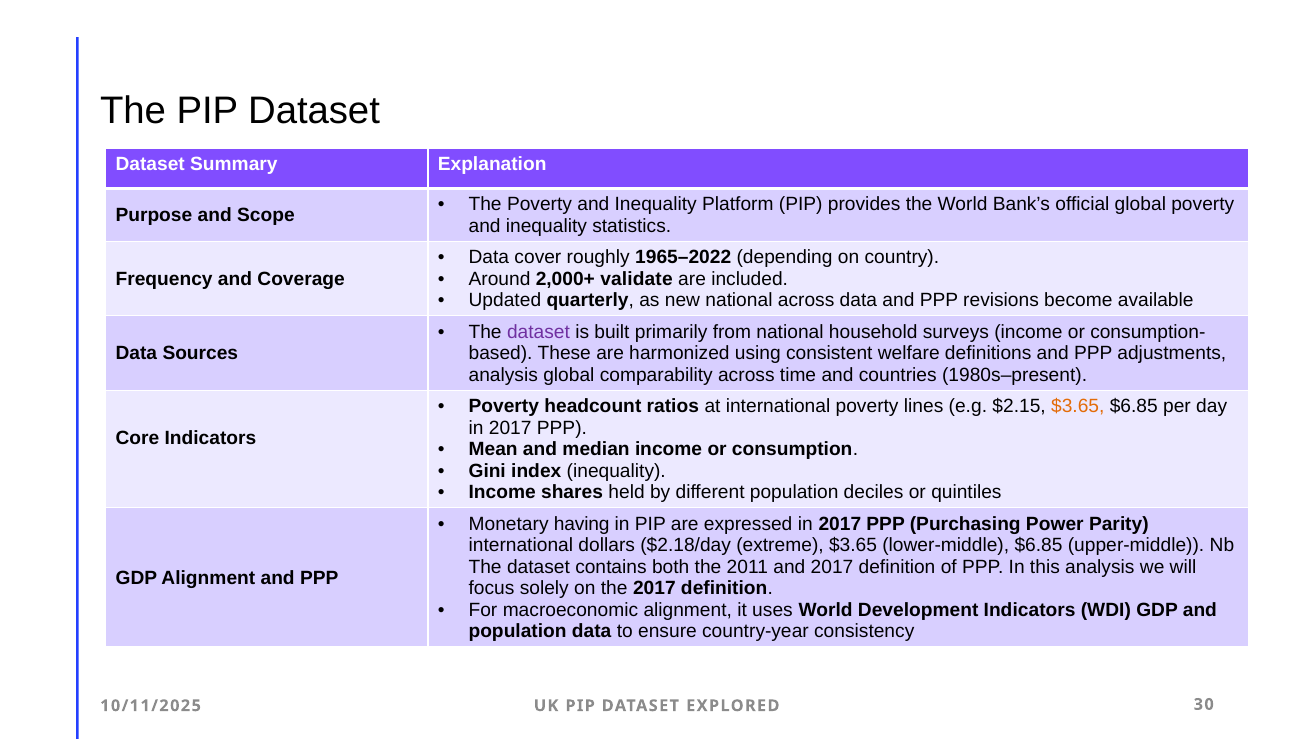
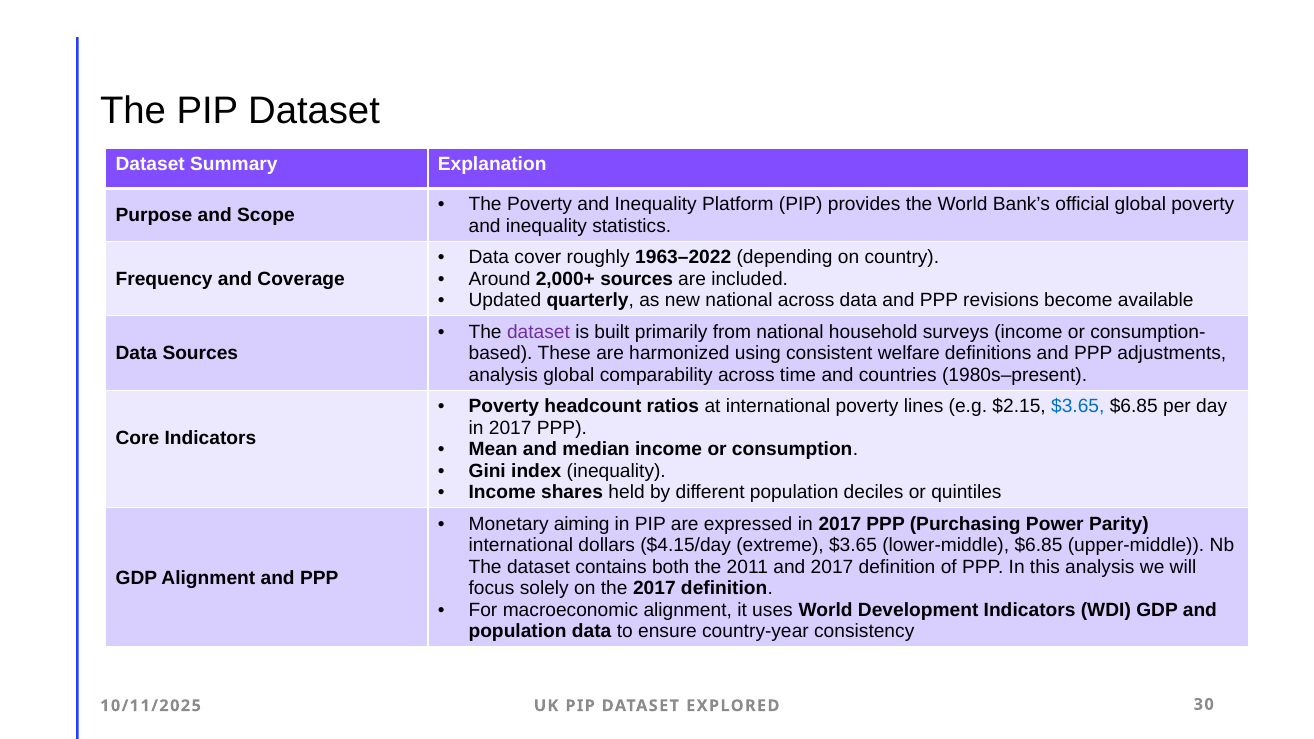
1965–2022: 1965–2022 -> 1963–2022 (683, 257)
2,000+ validate: validate -> sources (637, 279)
$3.65 colour: orange -> blue (1078, 406)
having: having -> aiming (582, 524)
$2.18/day: $2.18/day -> $4.15/day (686, 546)
